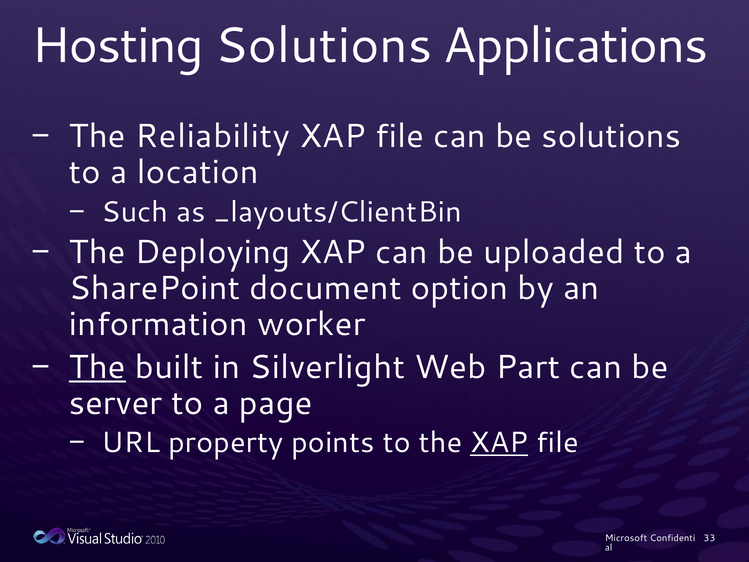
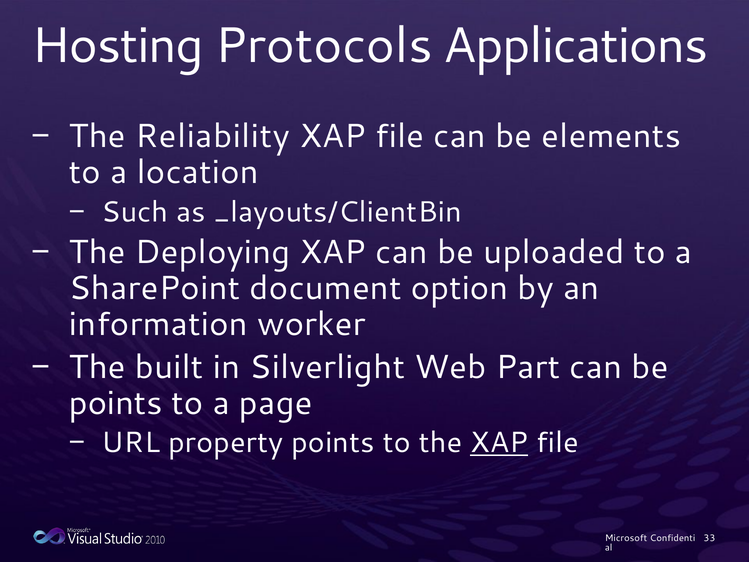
Hosting Solutions: Solutions -> Protocols (324, 46)
be solutions: solutions -> elements (611, 136)
The underline: present -> none (97, 367)
server: server -> points (116, 403)
